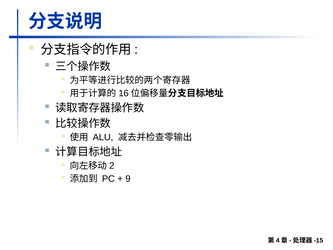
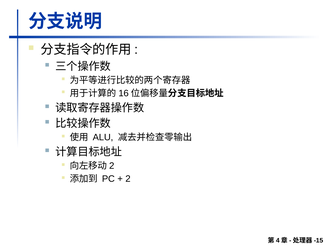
9: 9 -> 2 (128, 179)
